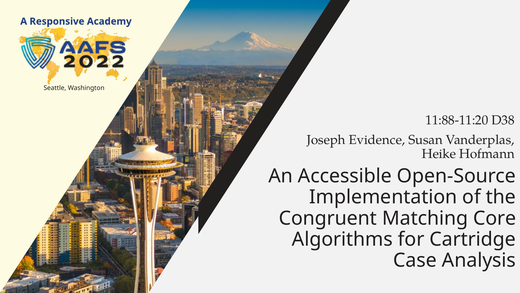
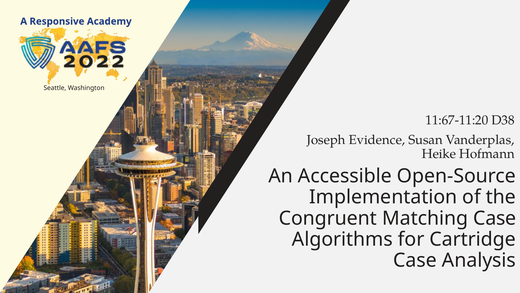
11:88-11:20: 11:88-11:20 -> 11:67-11:20 (457, 120)
Matching Core: Core -> Case (495, 218)
